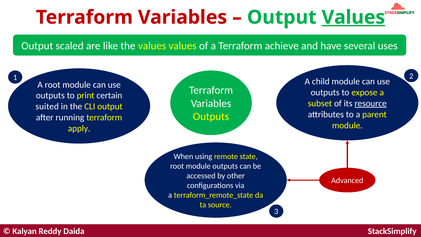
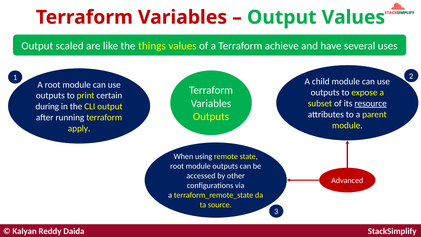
Values underline: present -> none (353, 17)
the values: values -> things (152, 46)
suited: suited -> during (47, 107)
